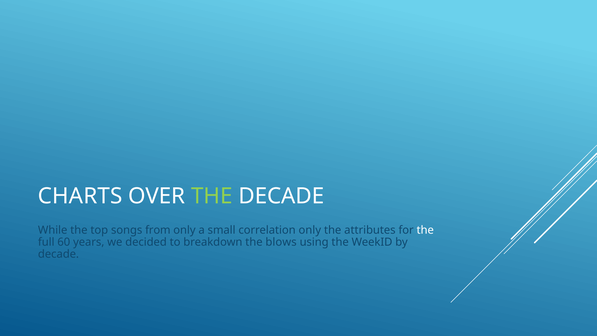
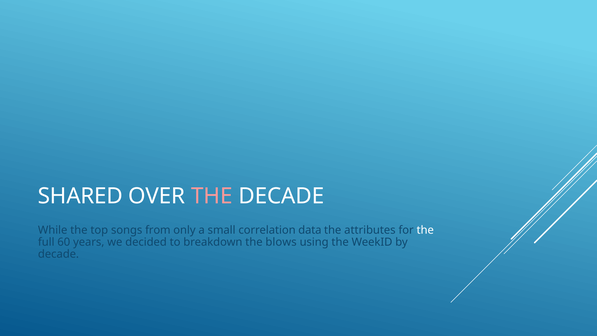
CHARTS: CHARTS -> SHARED (80, 196)
THE colour: light green -> pink (212, 196)
correlation only: only -> data (310, 230)
